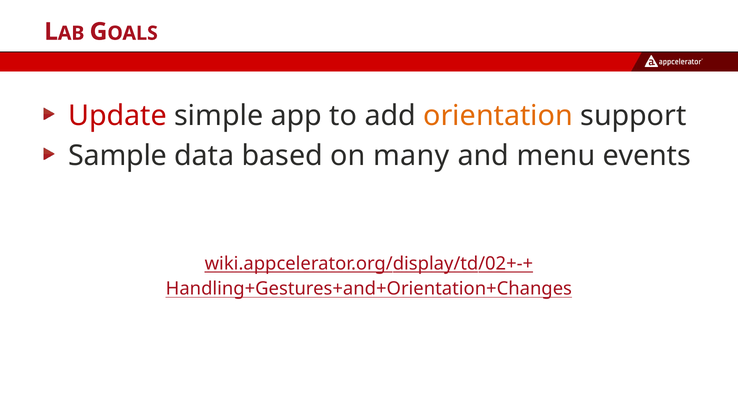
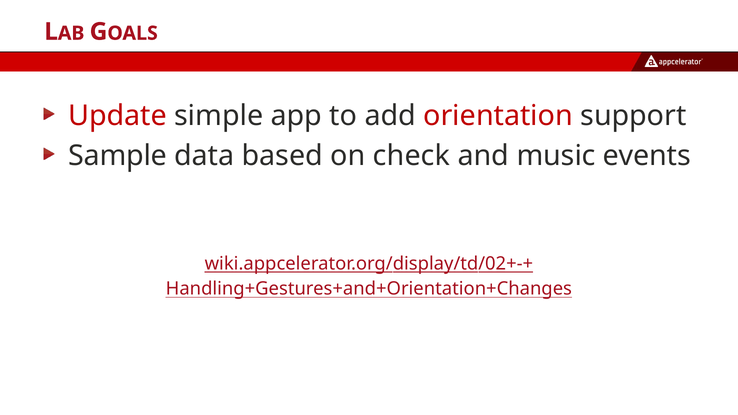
orientation colour: orange -> red (498, 116)
many: many -> check (411, 156)
menu: menu -> music (556, 156)
